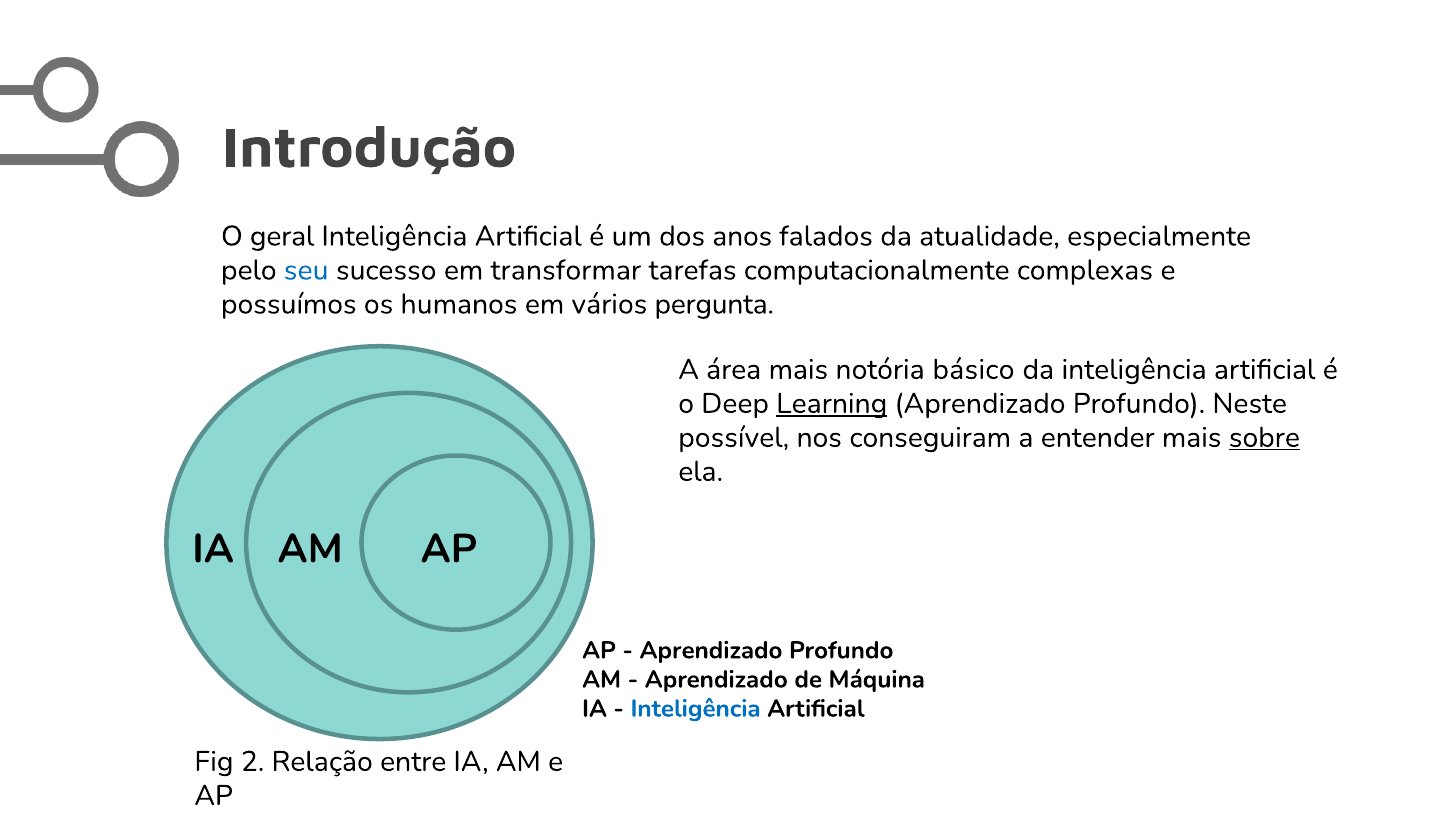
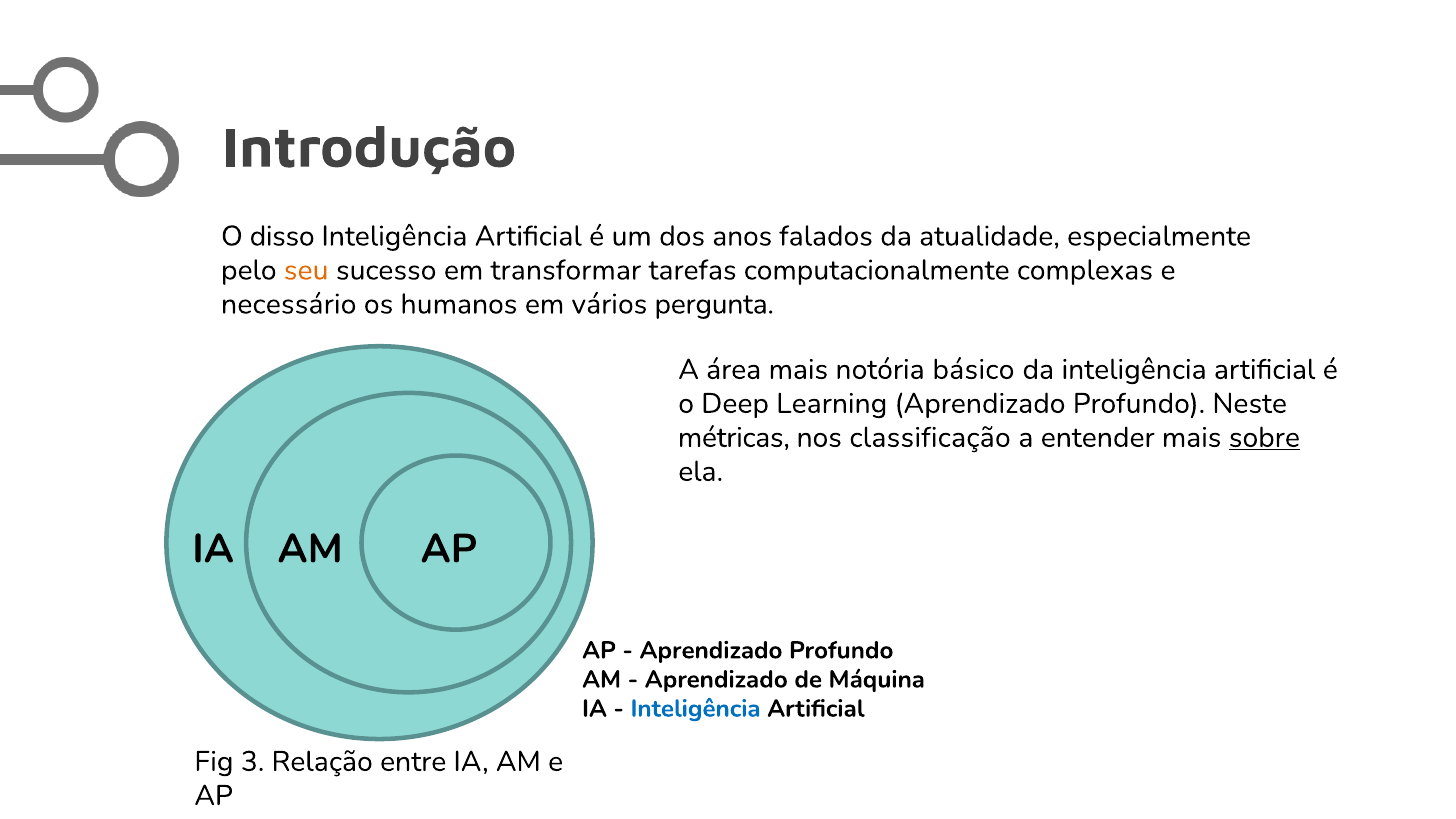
geral: geral -> disso (282, 236)
seu colour: blue -> orange (306, 270)
possuímos: possuímos -> necessário (289, 304)
Learning underline: present -> none (832, 403)
possível: possível -> métricas (734, 437)
conseguiram: conseguiram -> classificação (930, 437)
2: 2 -> 3 (253, 762)
